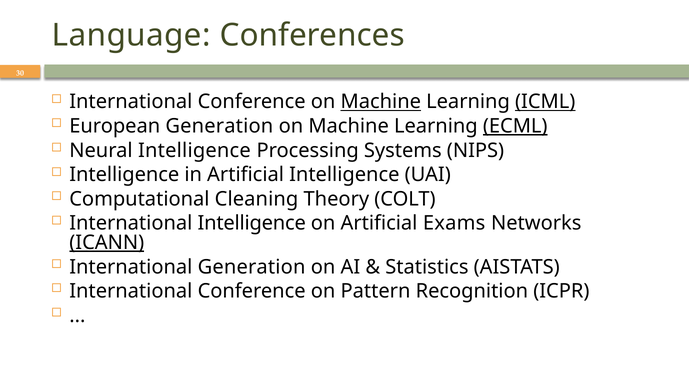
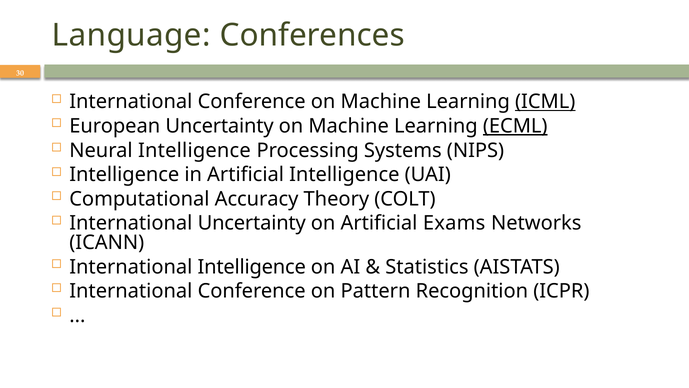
Machine underline: present -> none (381, 102)
European Generation: Generation -> Uncertainty (220, 126)
Cleaning: Cleaning -> Accuracy (257, 199)
International Intelligence: Intelligence -> Uncertainty (252, 223)
ICANN underline: present -> none (107, 242)
International Generation: Generation -> Intelligence (252, 267)
